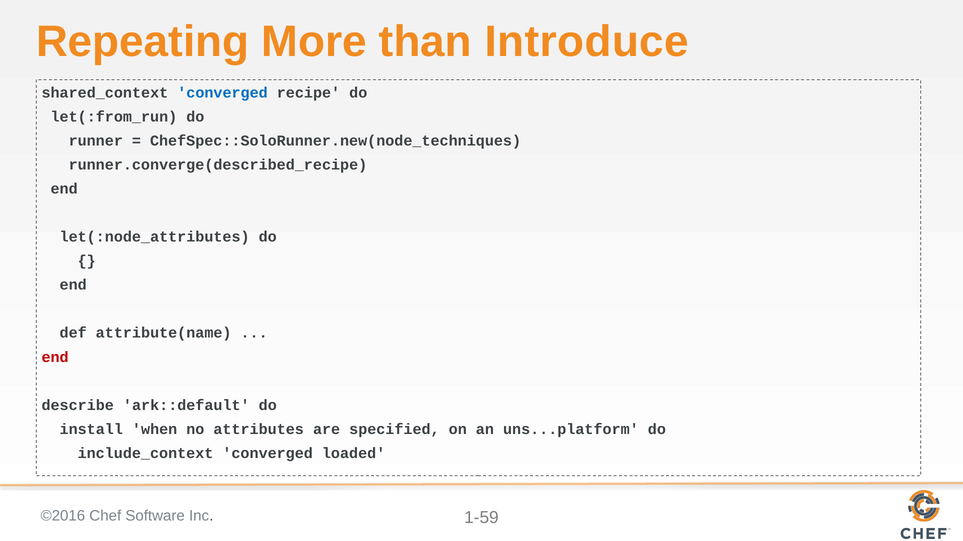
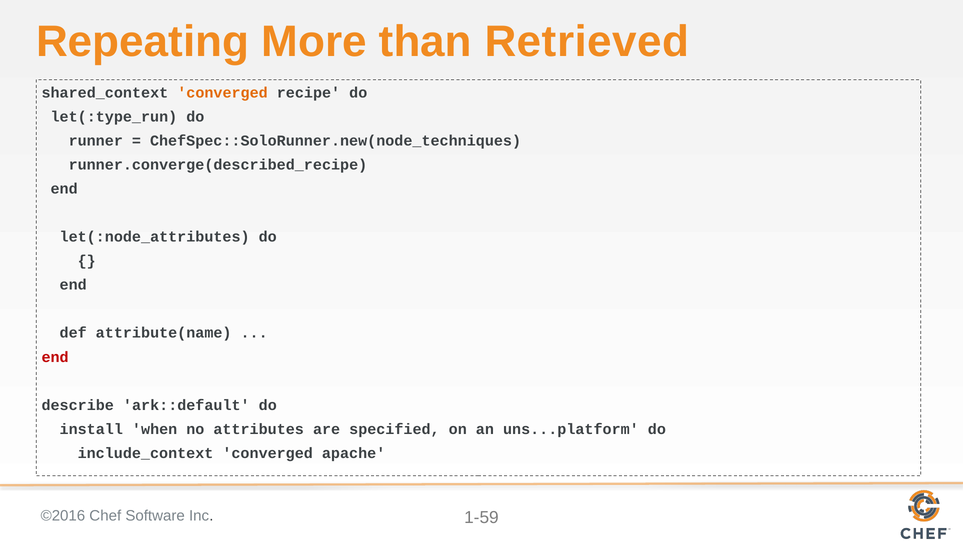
Introduce: Introduce -> Retrieved (587, 42)
converged colour: blue -> orange (223, 93)
let(:from_run: let(:from_run -> let(:type_run (114, 117)
loaded: loaded -> apache (354, 454)
